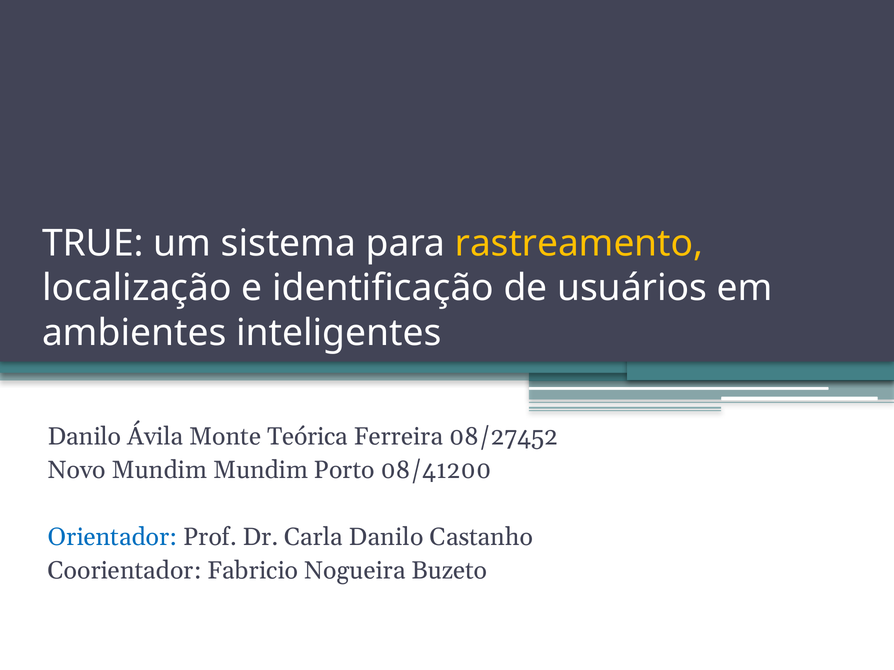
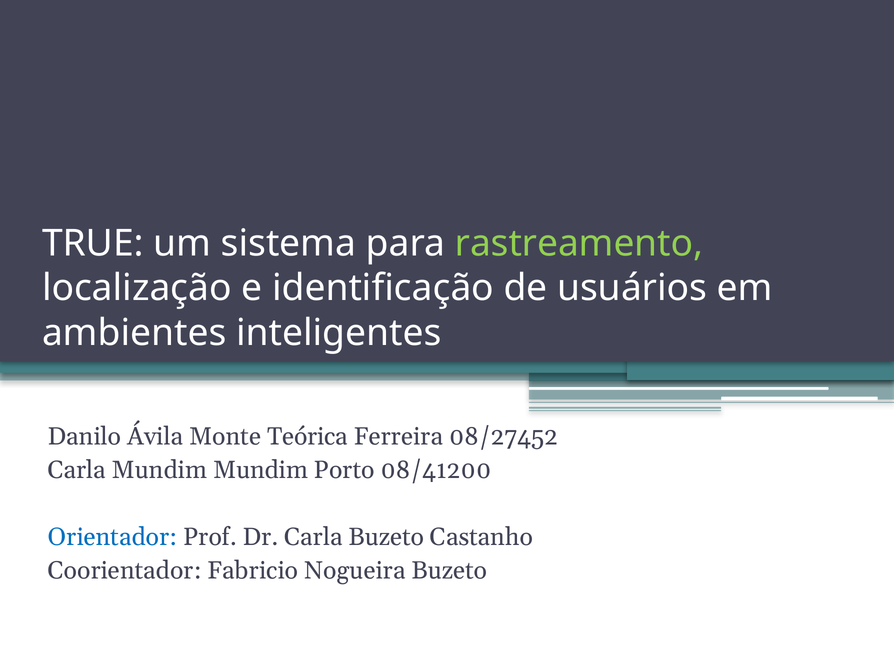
rastreamento colour: yellow -> light green (579, 244)
Novo: Novo -> Carla (77, 471)
Carla Danilo: Danilo -> Buzeto (386, 538)
